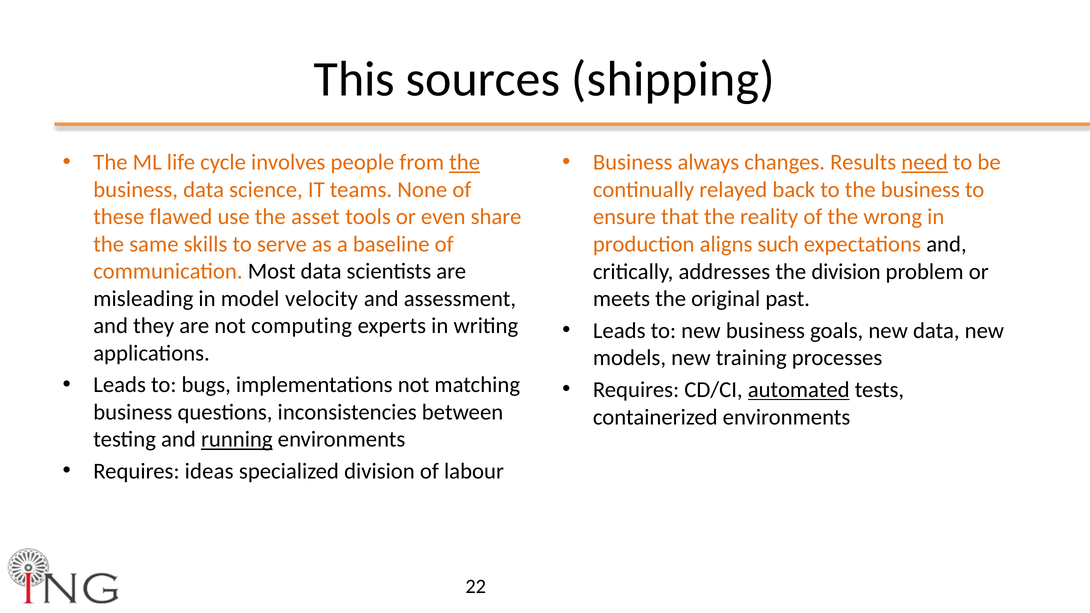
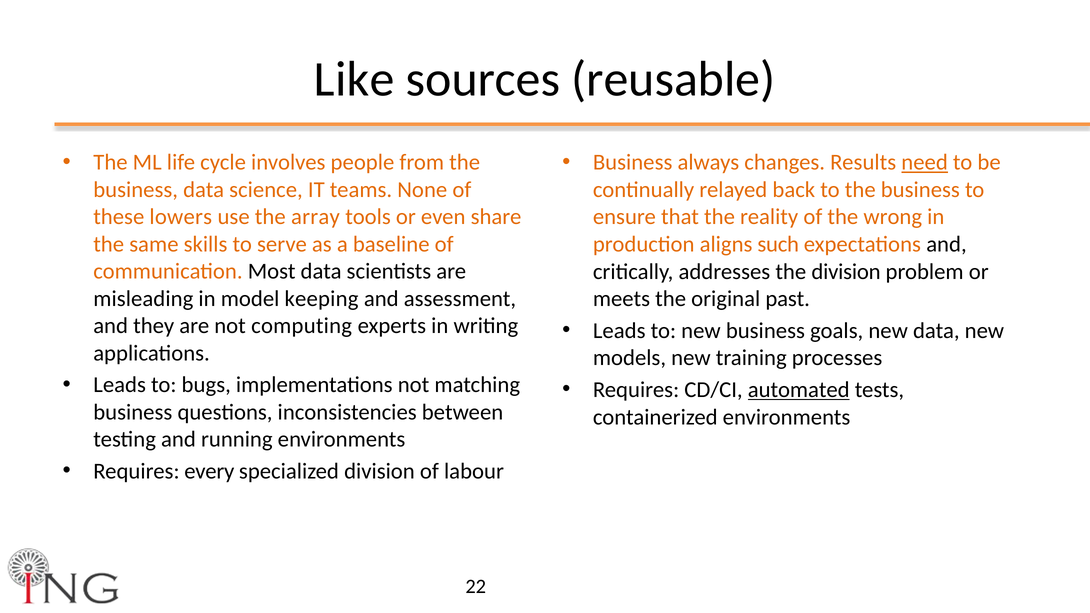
This: This -> Like (354, 79)
shipping: shipping -> reusable (673, 79)
the underline: present -> none (465, 162)
flawed: flawed -> lowers (181, 217)
asset: asset -> array (315, 217)
velocity: velocity -> keeping (322, 299)
running underline: present -> none (237, 440)
ideas: ideas -> every (209, 471)
